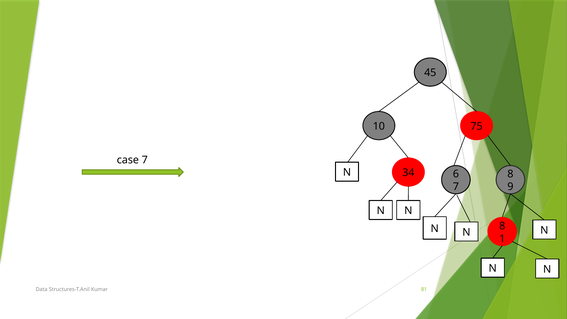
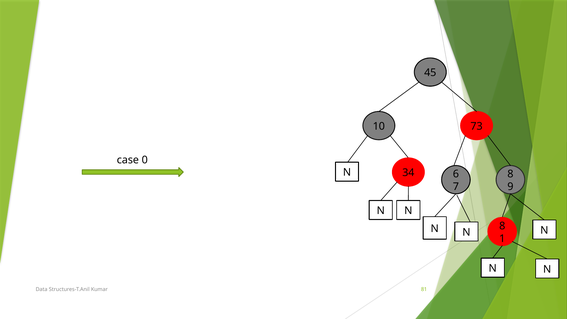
75: 75 -> 73 (477, 126)
case 7: 7 -> 0 (145, 160)
